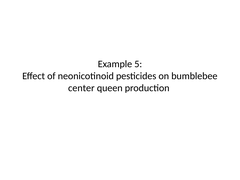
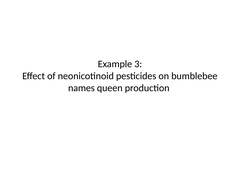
5: 5 -> 3 (138, 64)
center: center -> names (81, 88)
